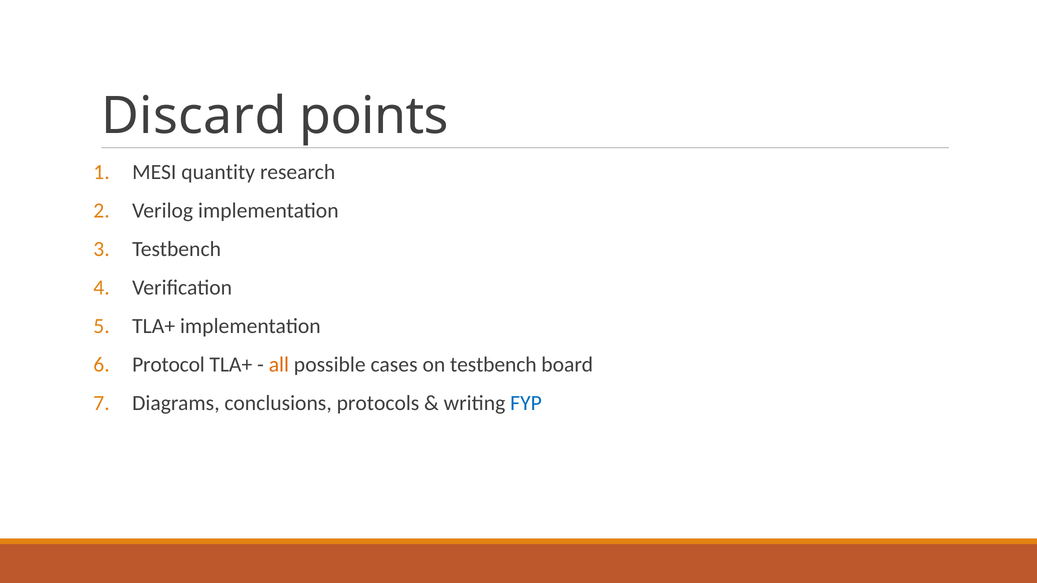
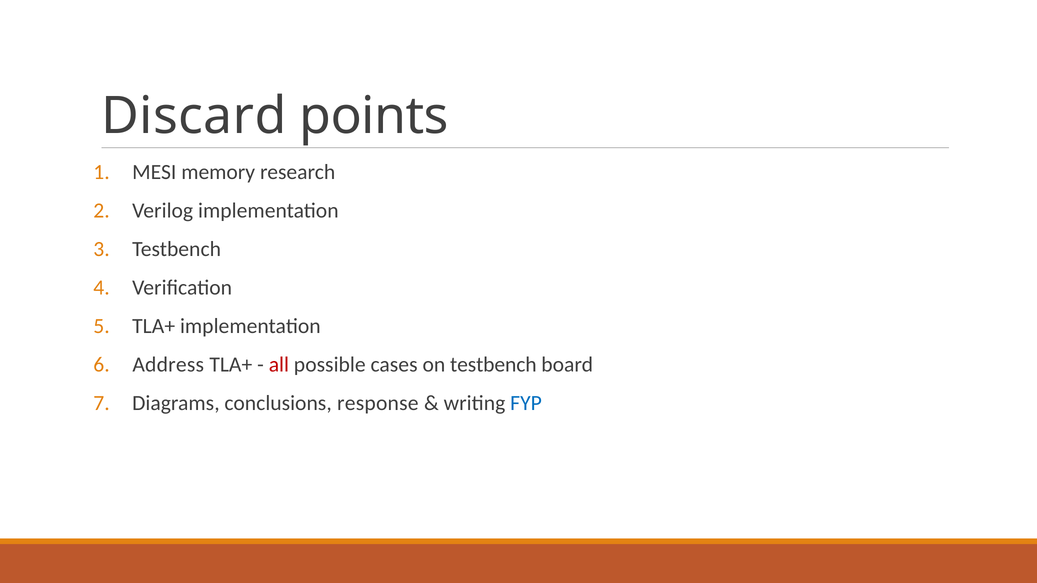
quantity: quantity -> memory (218, 172)
Protocol: Protocol -> Address (168, 365)
all colour: orange -> red (279, 365)
protocols: protocols -> response (378, 403)
